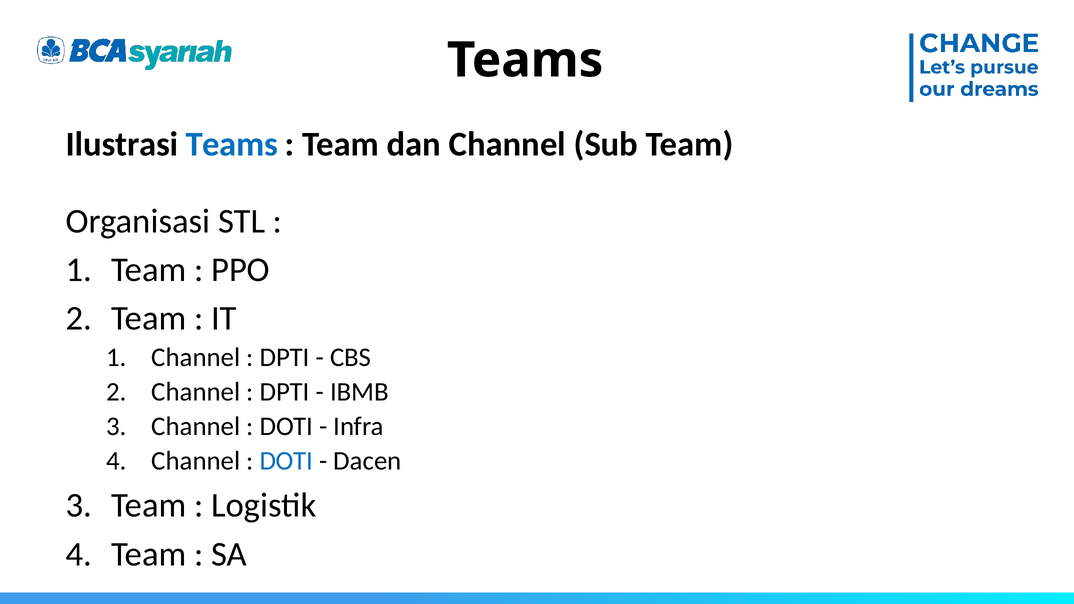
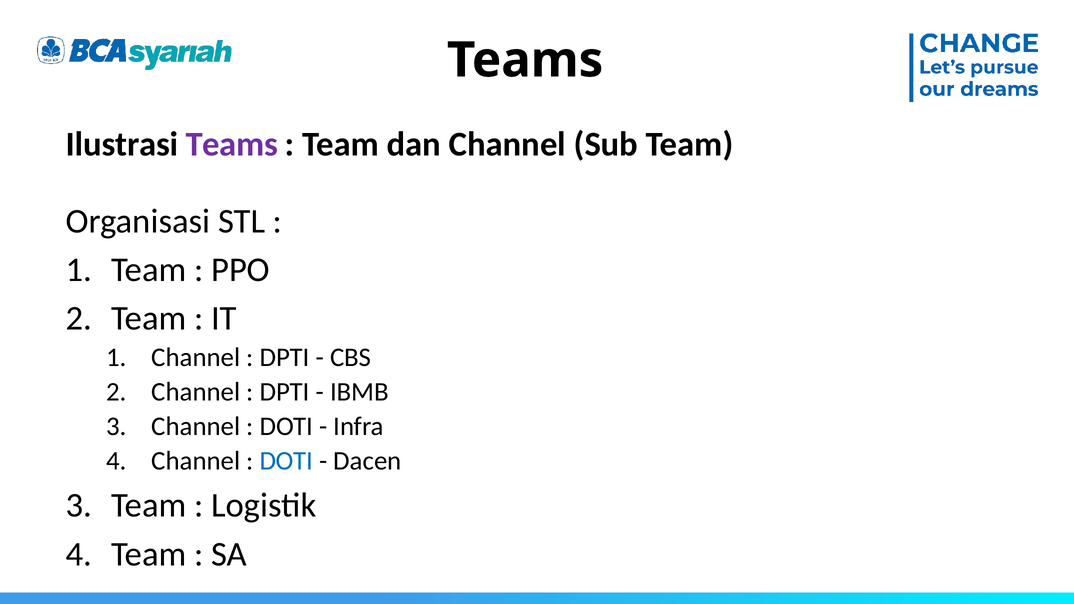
Teams colour: blue -> purple (232, 144)
